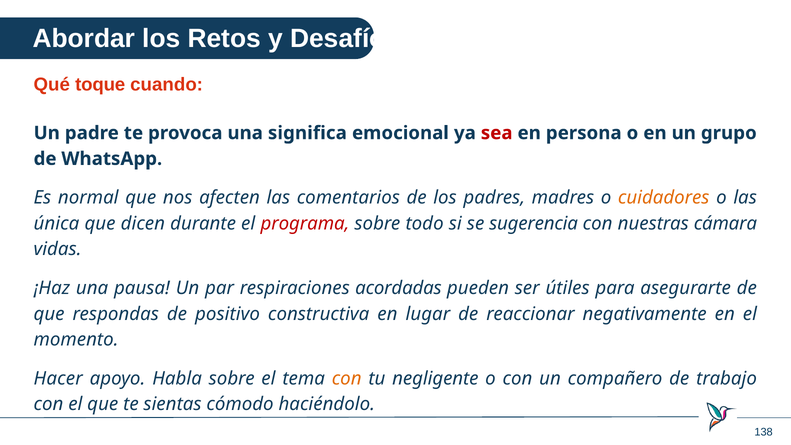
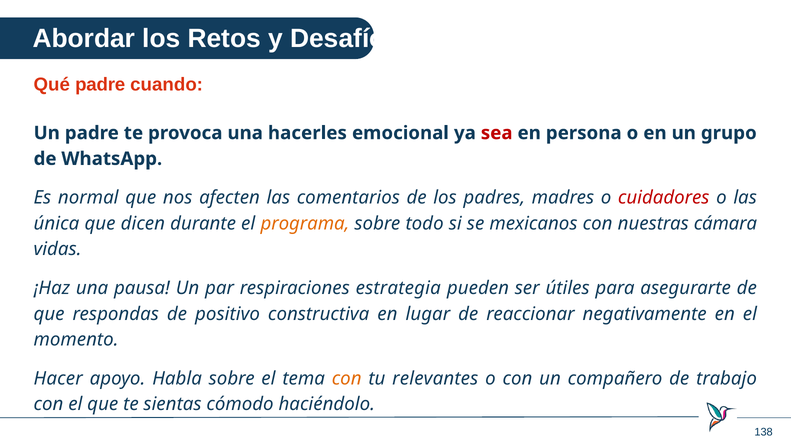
Qué toque: toque -> padre (100, 85)
significa: significa -> hacerles (307, 133)
cuidadores colour: orange -> red (664, 198)
programa colour: red -> orange (305, 223)
sugerencia: sugerencia -> mexicanos (533, 223)
acordadas: acordadas -> estrategia (398, 288)
negligente: negligente -> relevantes (435, 379)
